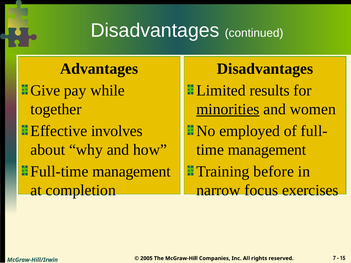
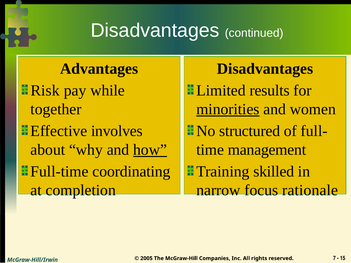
Give: Give -> Risk (45, 91)
employed: employed -> structured (250, 131)
how underline: none -> present (150, 150)
Full-time management: management -> coordinating (131, 172)
before: before -> skilled (274, 172)
exercises: exercises -> rationale (310, 190)
